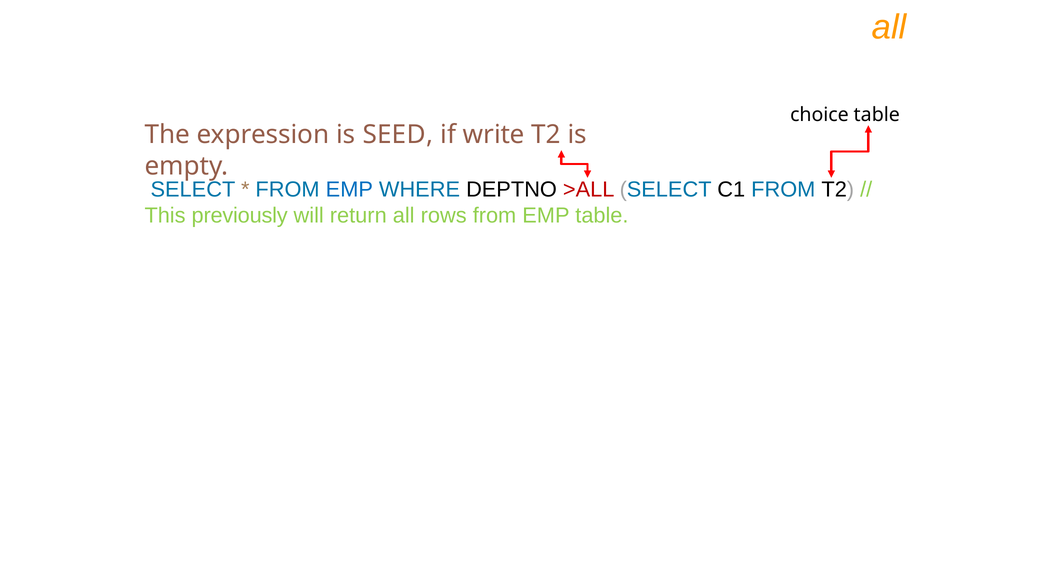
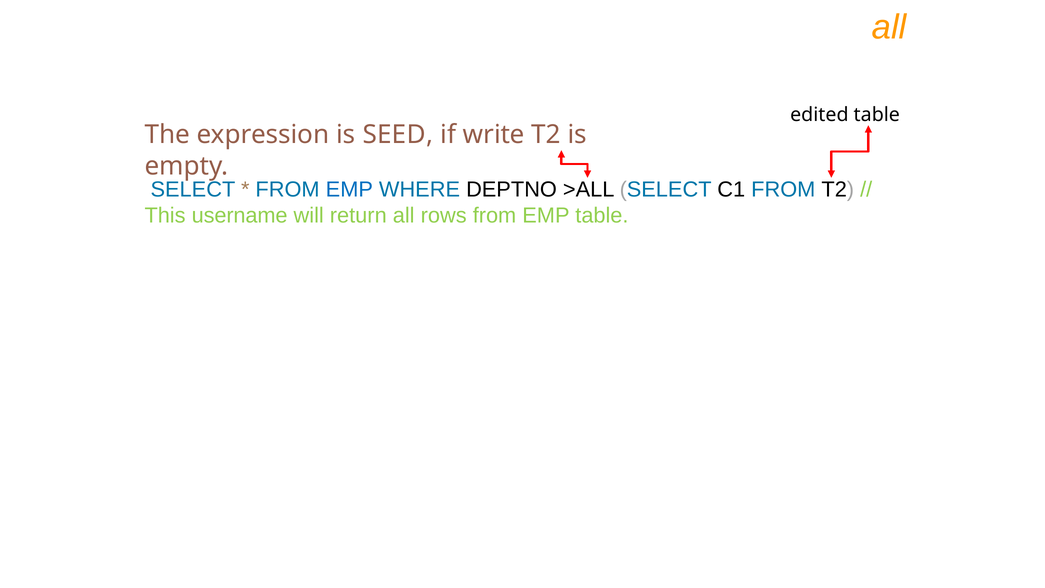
choice: choice -> edited (819, 115)
>ALL colour: red -> black (589, 189)
previously: previously -> username (240, 216)
